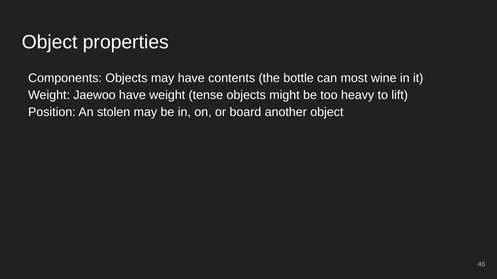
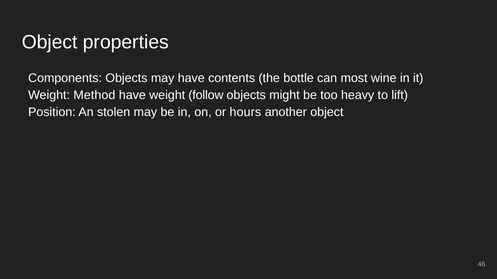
Jaewoo: Jaewoo -> Method (94, 95)
tense: tense -> follow (206, 95)
board: board -> hours (245, 112)
